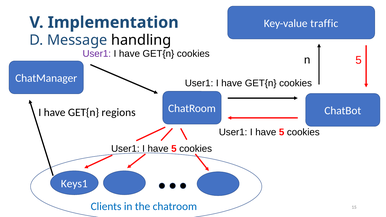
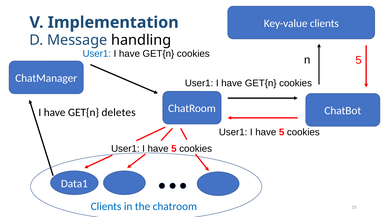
Key-value traffic: traffic -> clients (324, 23)
User1 colour: purple -> blue (97, 54)
regions: regions -> deletes (119, 112)
Keys1: Keys1 -> Data1 (74, 184)
